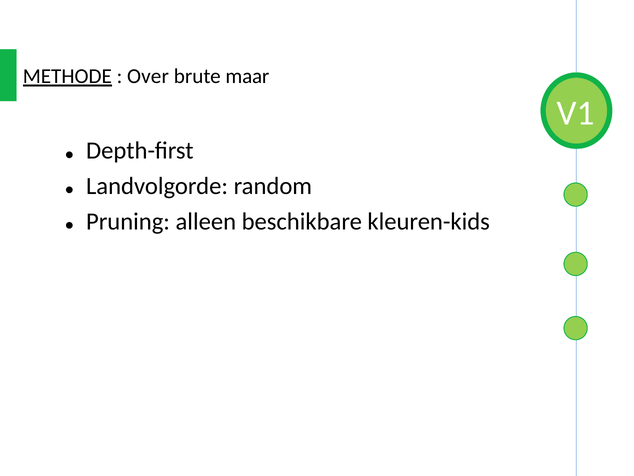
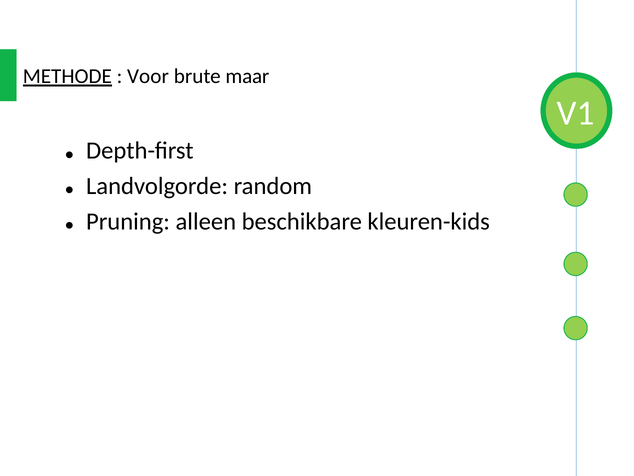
Over: Over -> Voor (148, 76)
